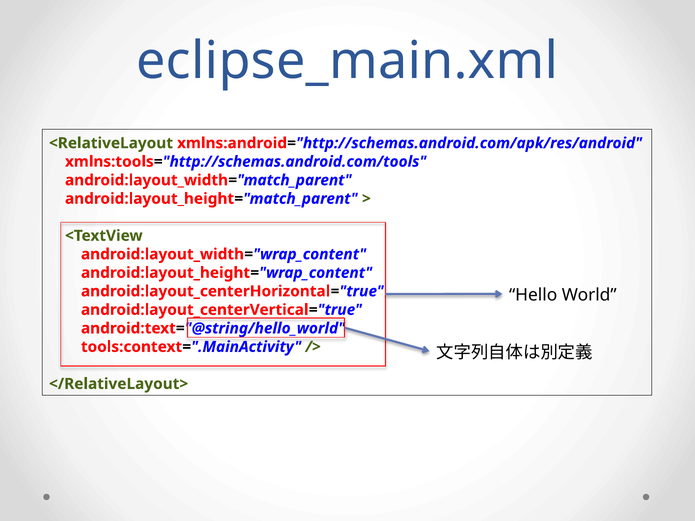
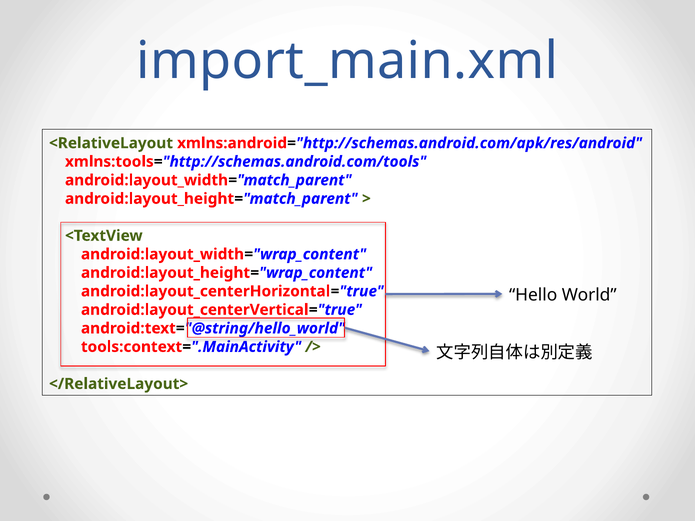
eclipse_main.xml: eclipse_main.xml -> import_main.xml (347, 61)
